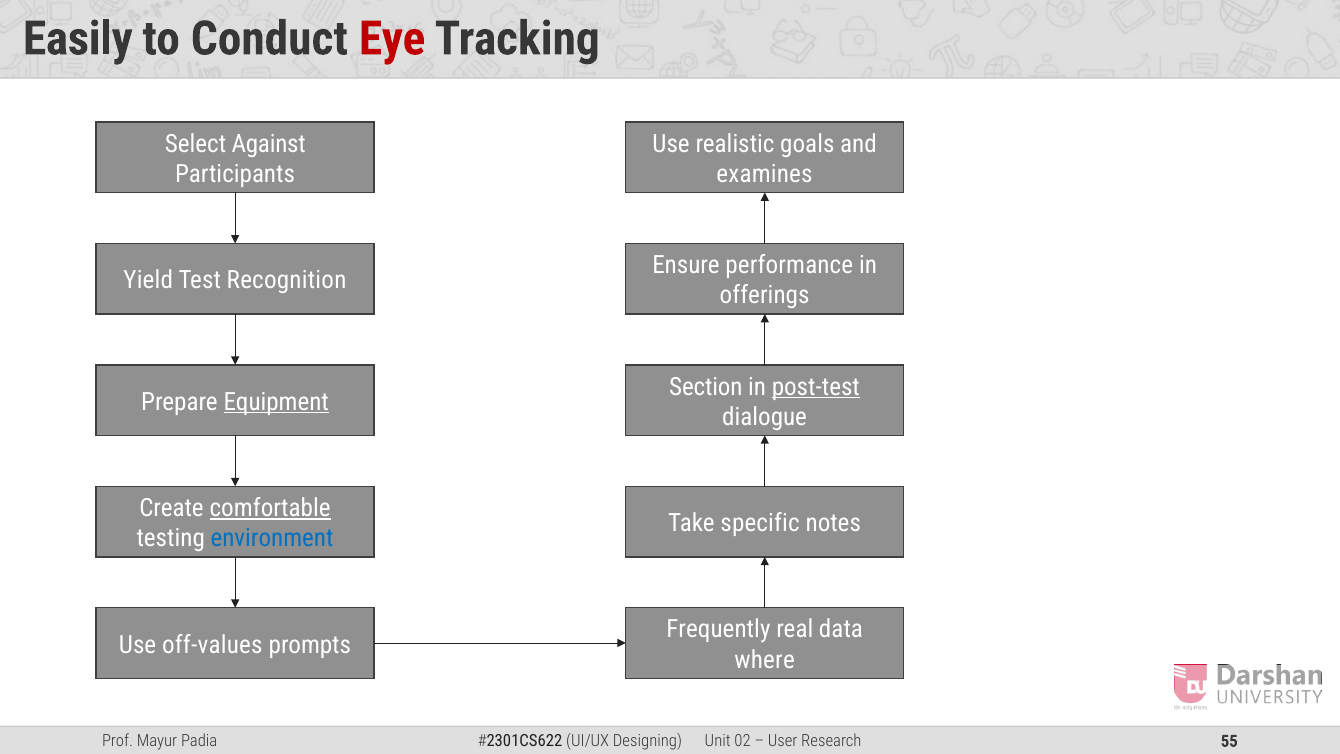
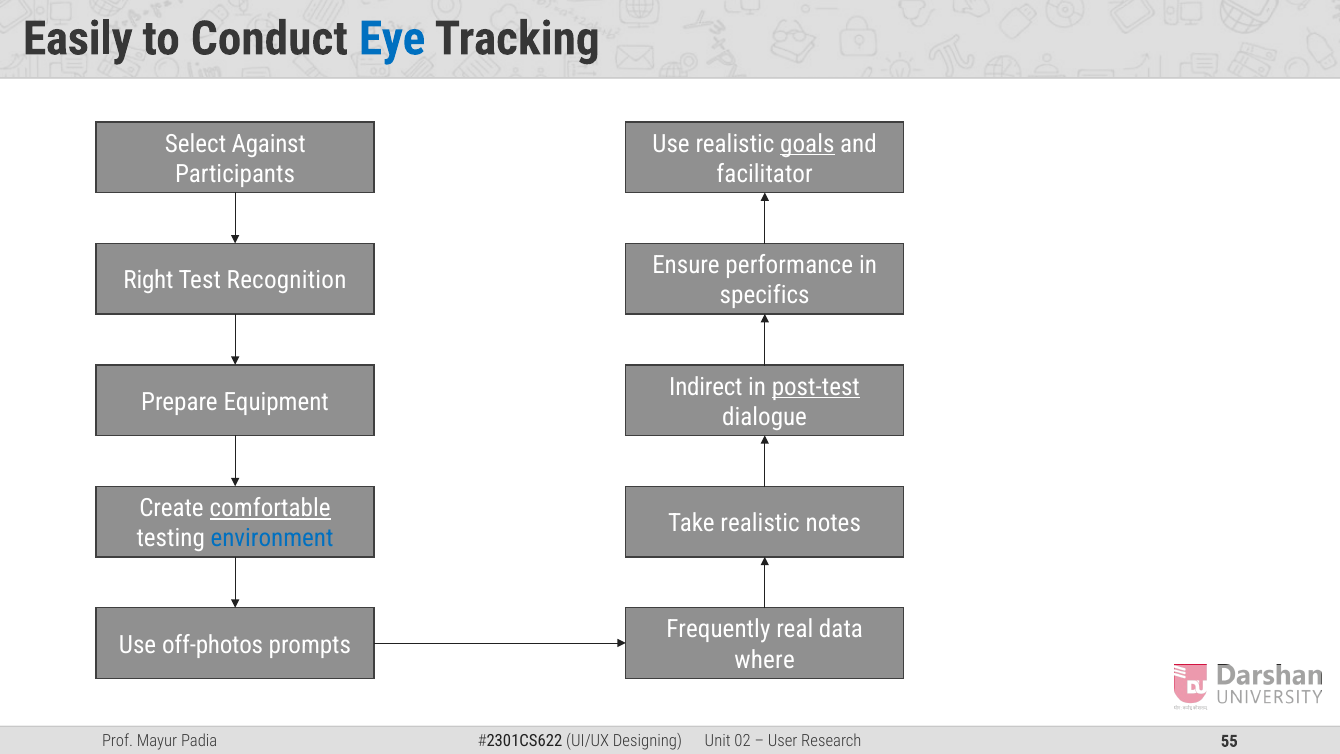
Eye colour: red -> blue (392, 39)
goals underline: none -> present (807, 144)
examines: examines -> facilitator (765, 174)
Yield: Yield -> Right (148, 280)
offerings: offerings -> specifics (765, 295)
Section: Section -> Indirect (706, 387)
Equipment underline: present -> none (276, 402)
Take specific: specific -> realistic (760, 523)
off-values: off-values -> off-photos (213, 645)
